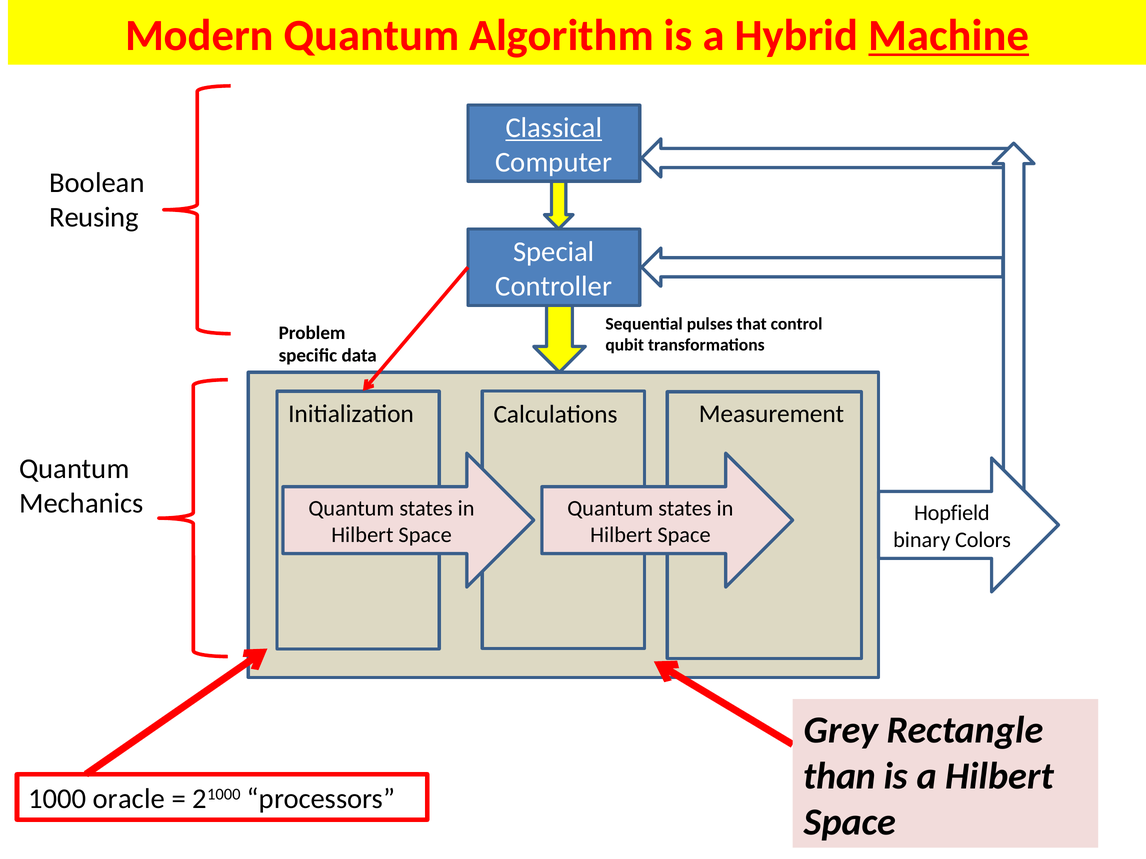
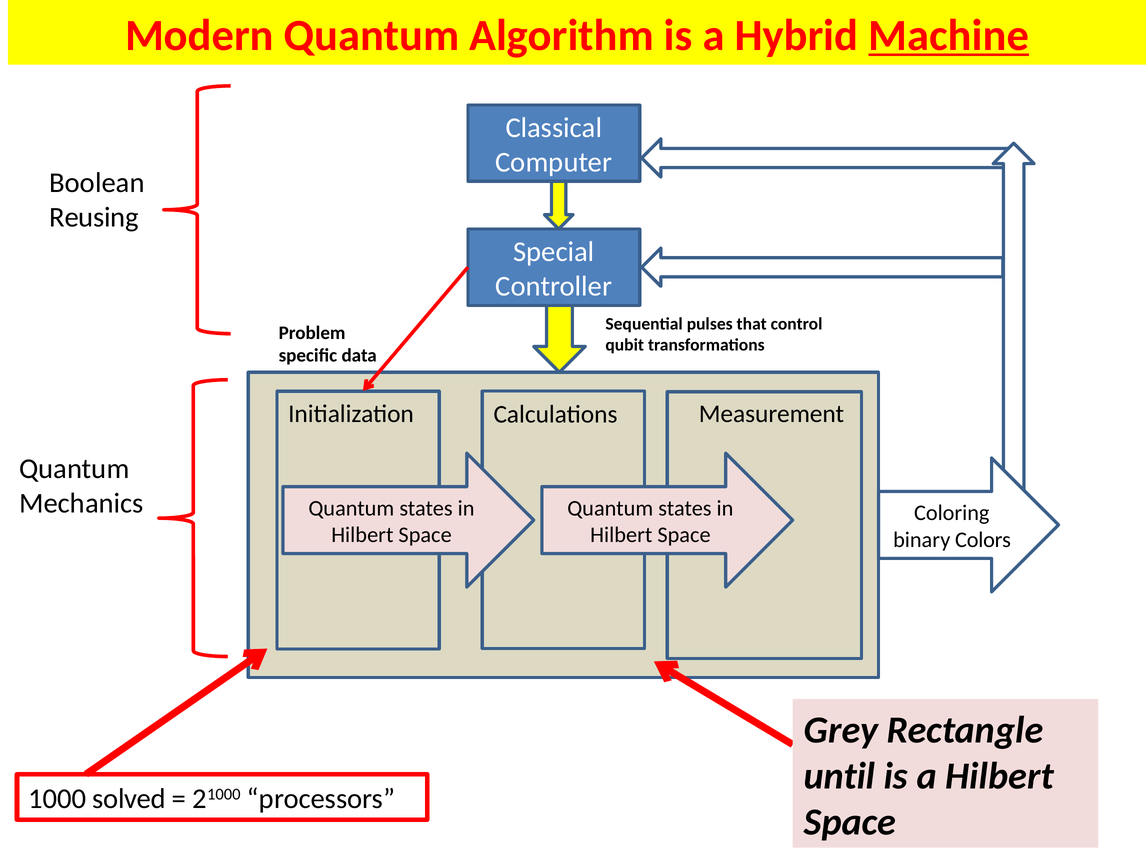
Classical underline: present -> none (554, 128)
Hopfield: Hopfield -> Coloring (952, 513)
than: than -> until (840, 777)
oracle: oracle -> solved (129, 800)
